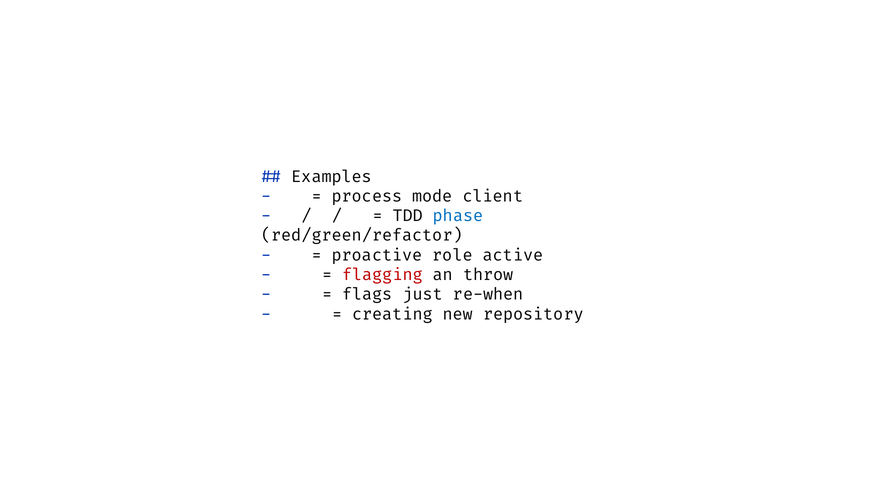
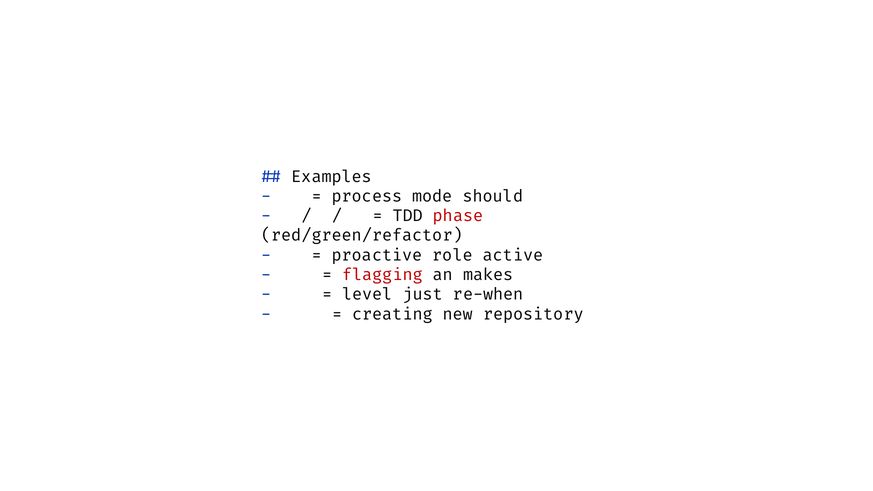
client: client -> should (493, 196)
phase colour: blue -> red (458, 216)
throw: throw -> makes (488, 275)
flags: flags -> level (367, 295)
